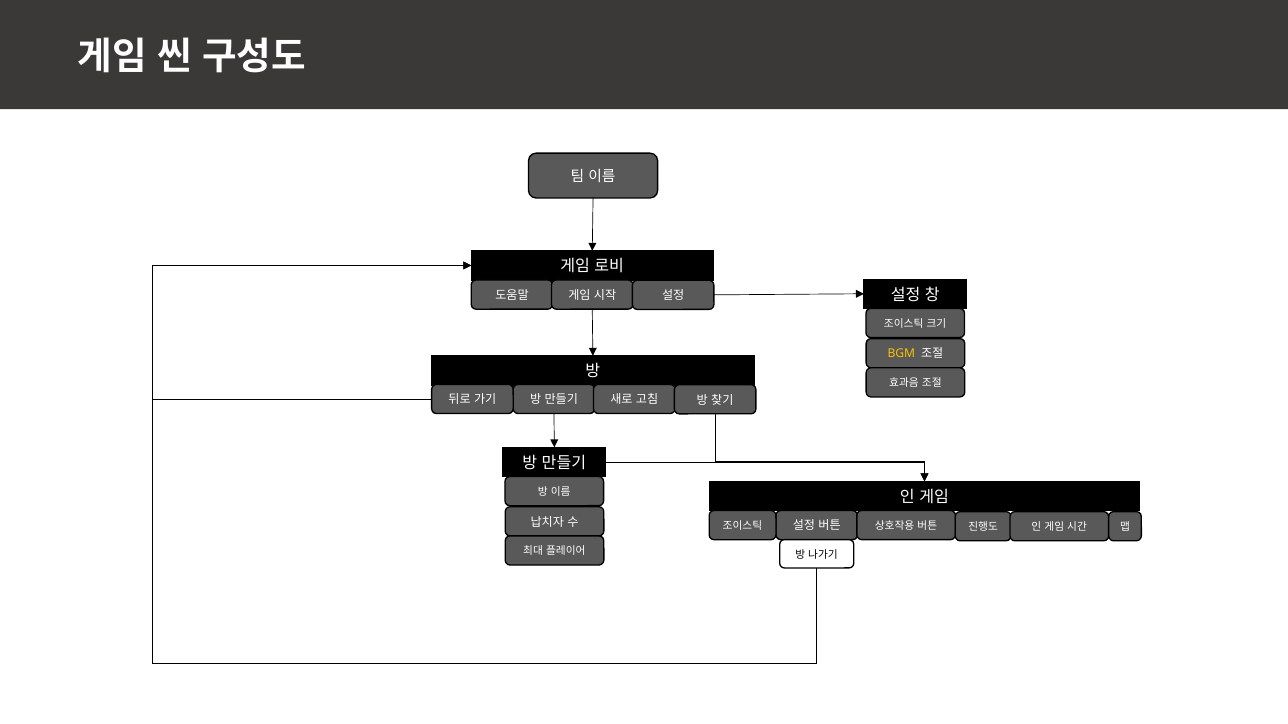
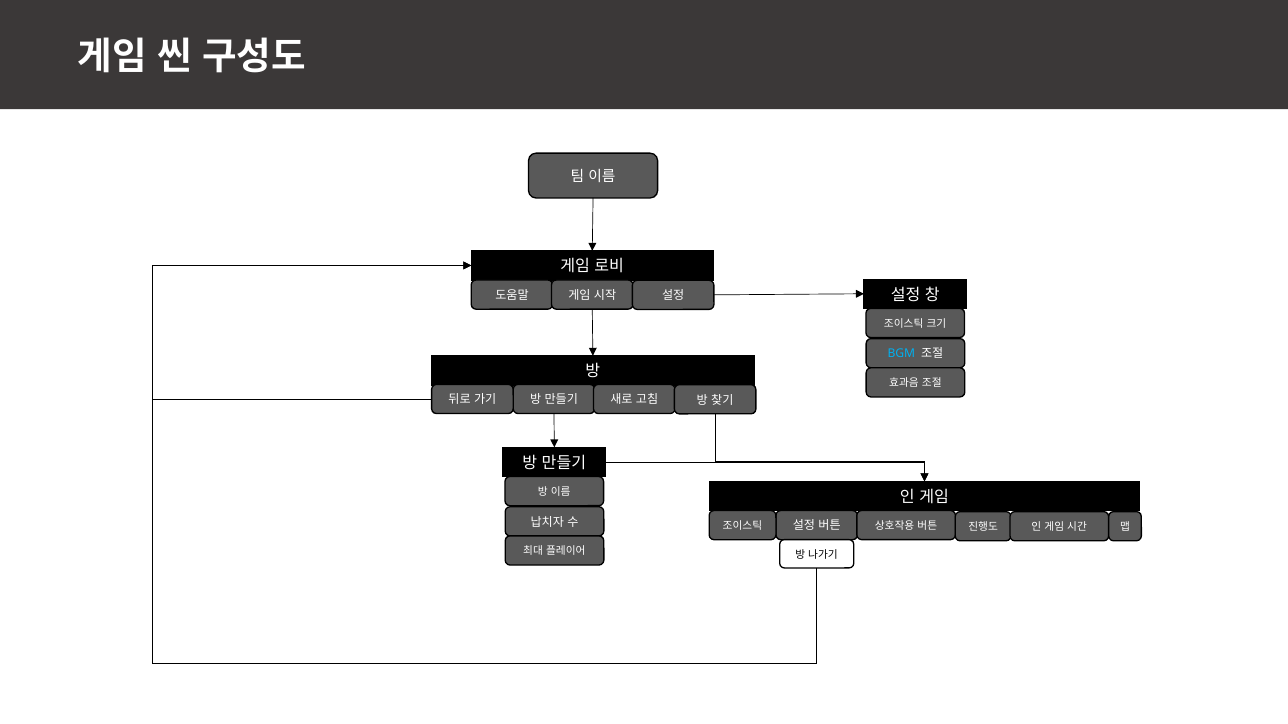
BGM colour: yellow -> light blue (901, 354)
